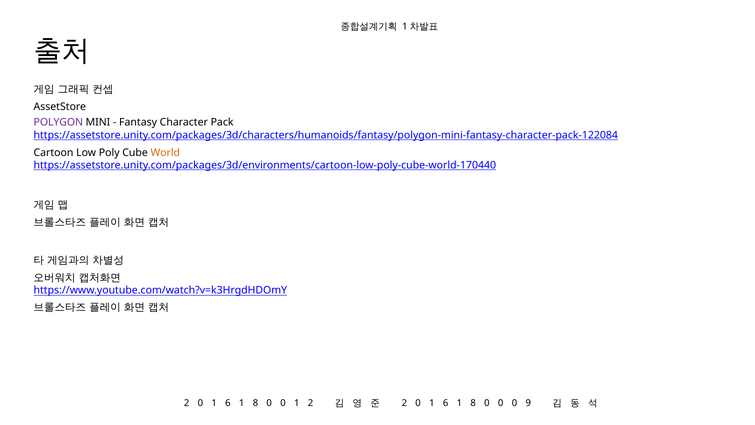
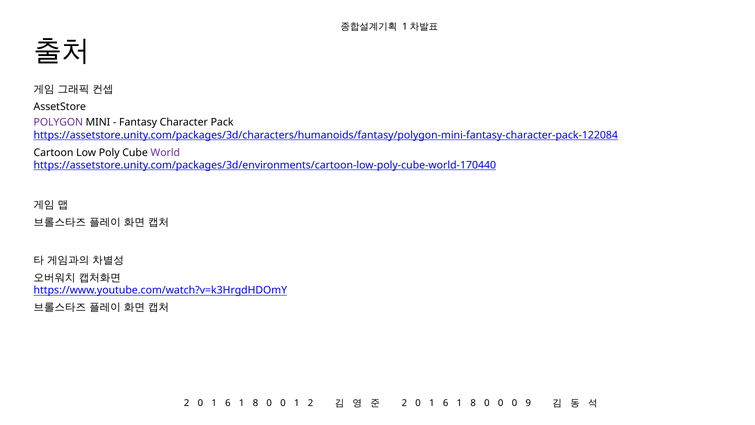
World colour: orange -> purple (165, 152)
